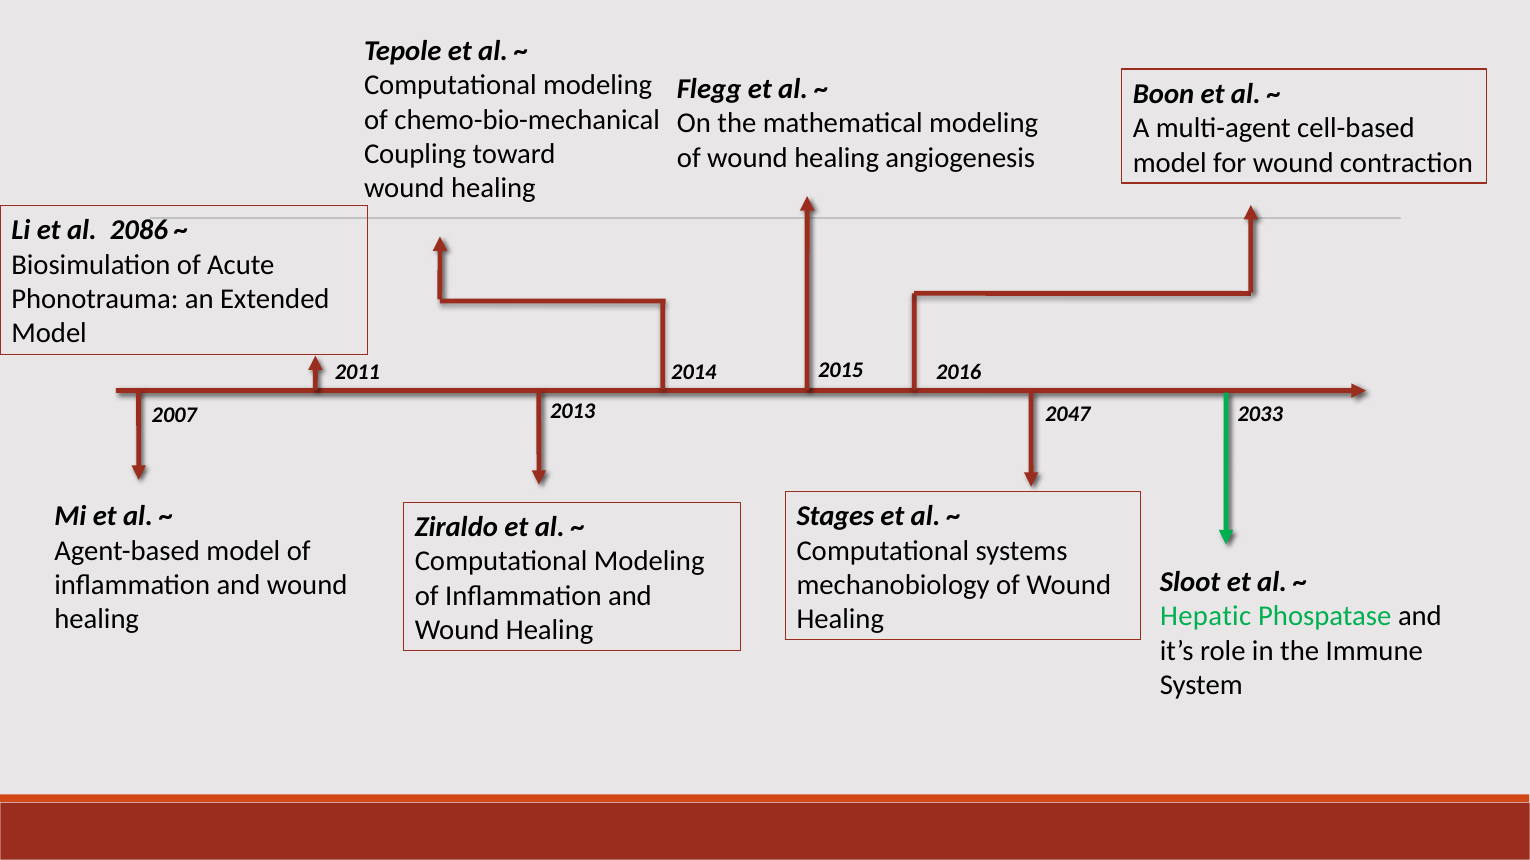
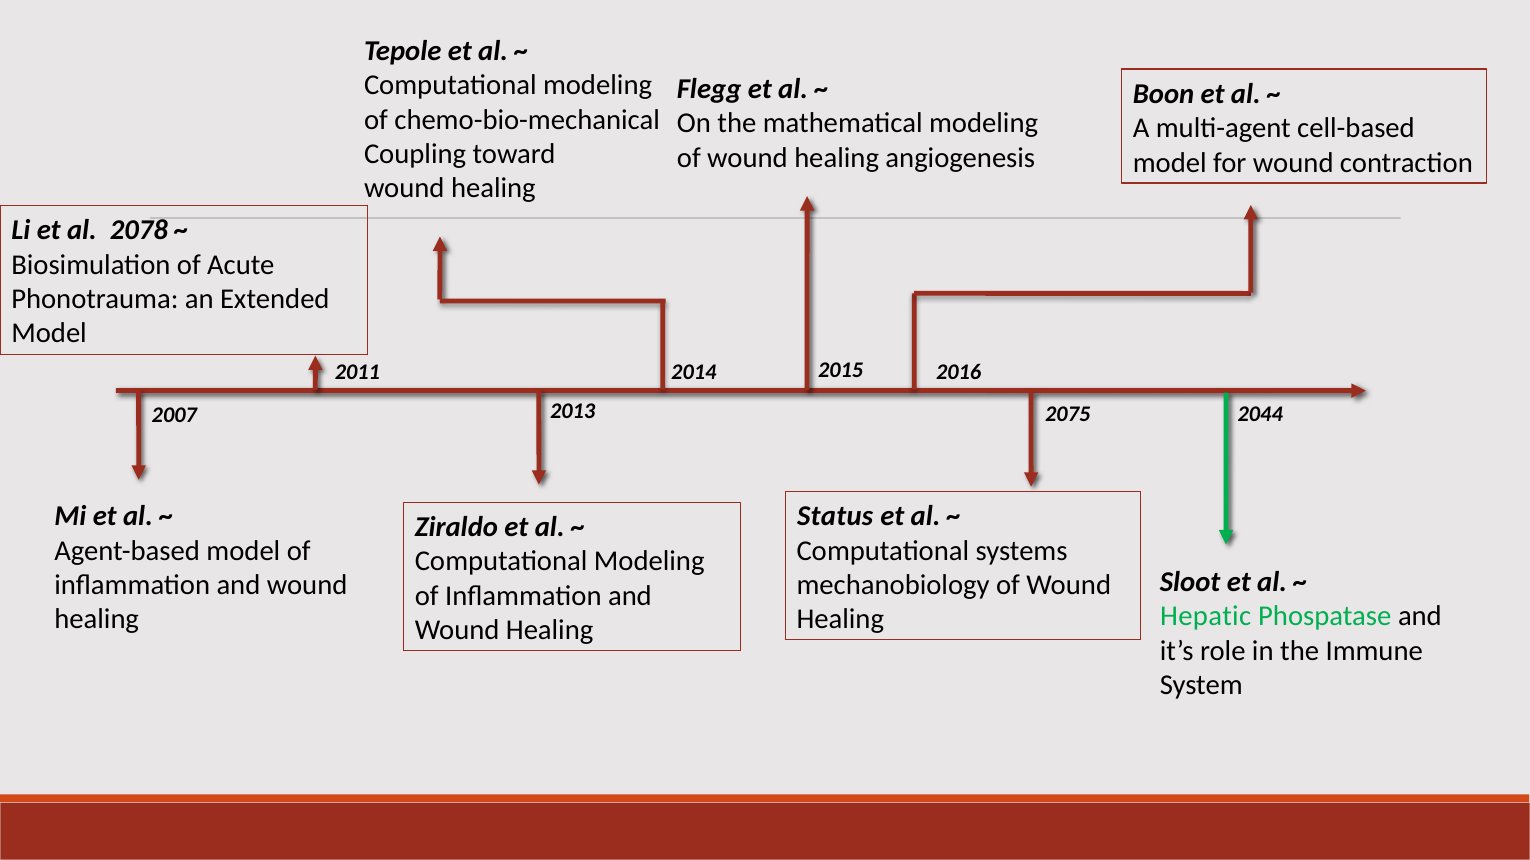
2086: 2086 -> 2078 (139, 230)
2047: 2047 -> 2075 (1068, 414)
2033: 2033 -> 2044 (1260, 414)
Stages: Stages -> Status (835, 517)
